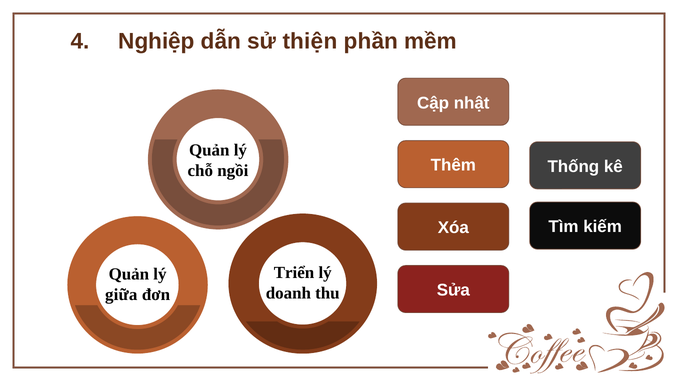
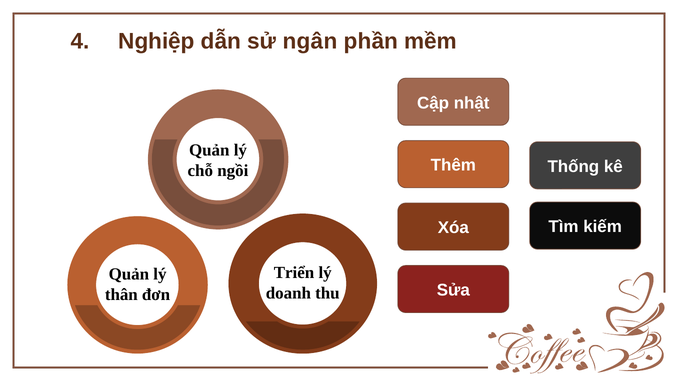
thiện: thiện -> ngân (310, 41)
giữa: giữa -> thân (121, 295)
